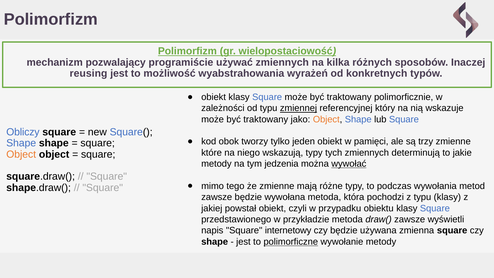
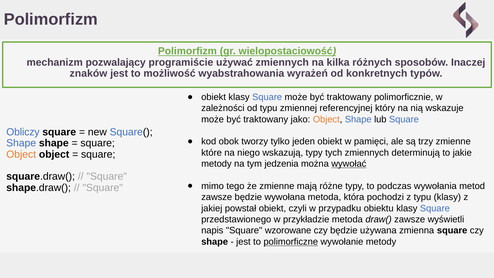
reusing: reusing -> znaków (88, 73)
zmiennej underline: present -> none (298, 108)
internetowy: internetowy -> wzorowane (288, 230)
